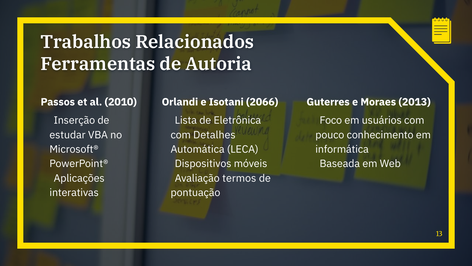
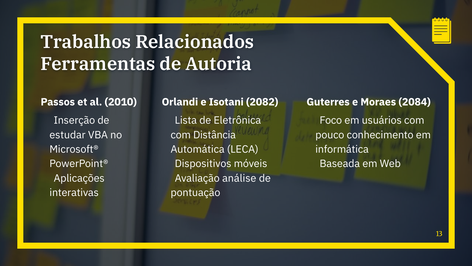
2066: 2066 -> 2082 (262, 102)
2013: 2013 -> 2084 (415, 102)
Detalhes: Detalhes -> Distância (215, 135)
termos: termos -> análise (239, 178)
